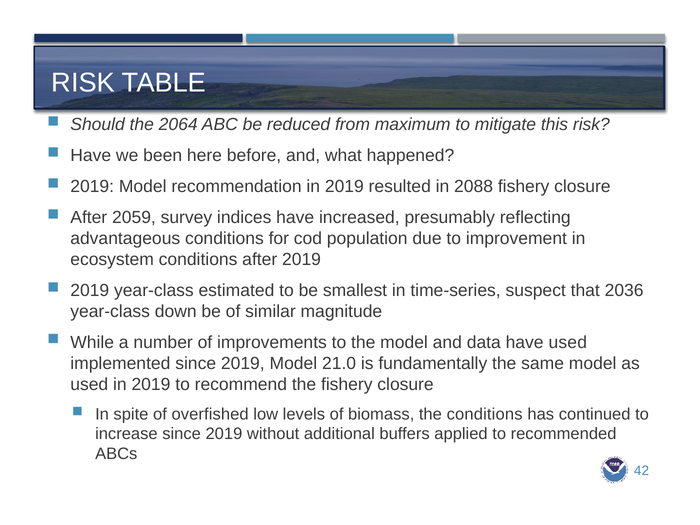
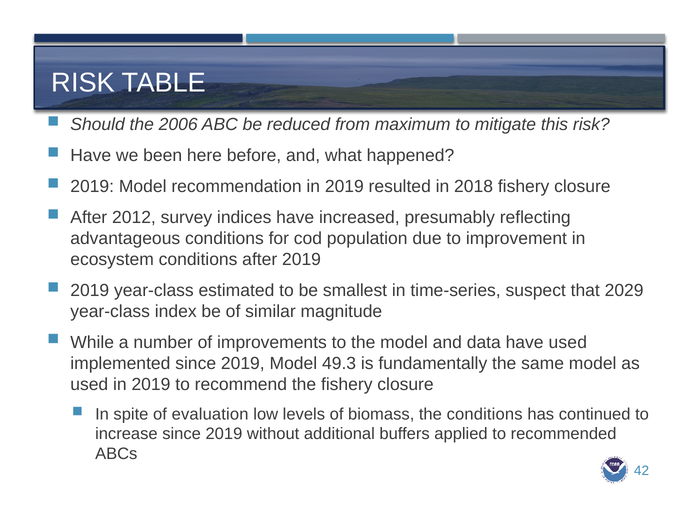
2064: 2064 -> 2006 (178, 125)
2088: 2088 -> 2018 (474, 187)
2059: 2059 -> 2012 (134, 217)
2036: 2036 -> 2029 (624, 290)
down: down -> index (176, 311)
21.0: 21.0 -> 49.3 (339, 363)
overfished: overfished -> evaluation (210, 414)
